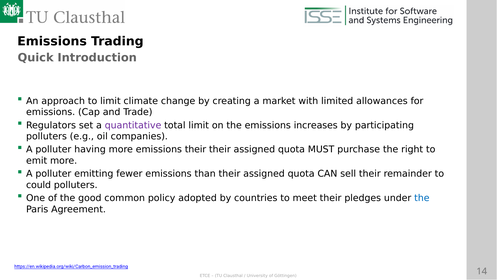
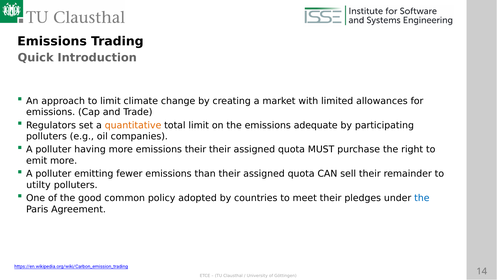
quantitative colour: purple -> orange (133, 125)
increases: increases -> adequate (316, 125)
could: could -> utilty (38, 185)
